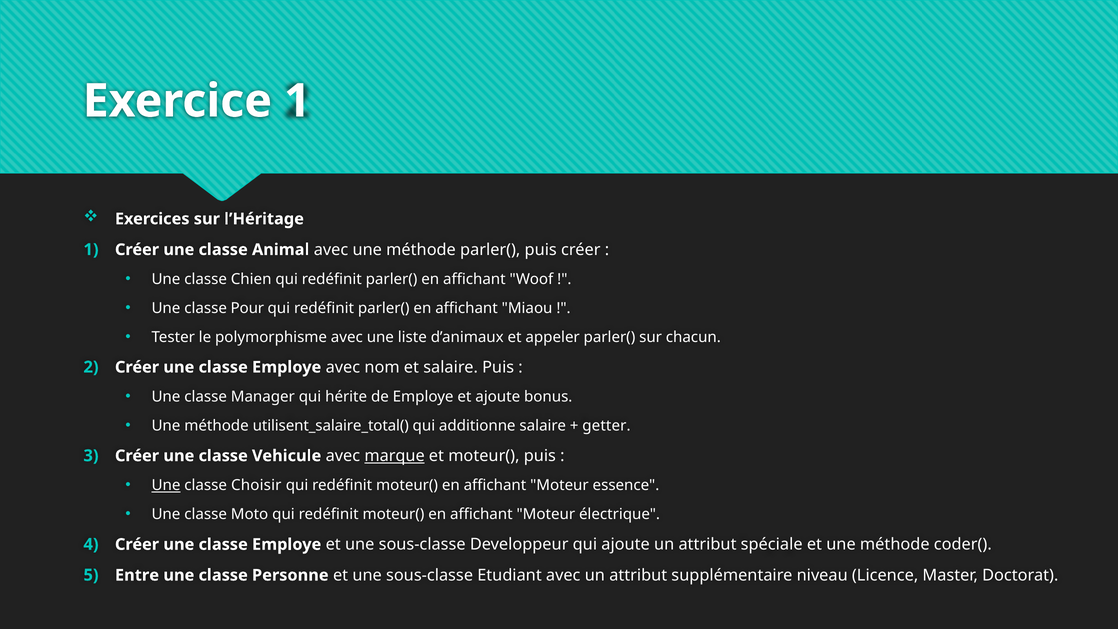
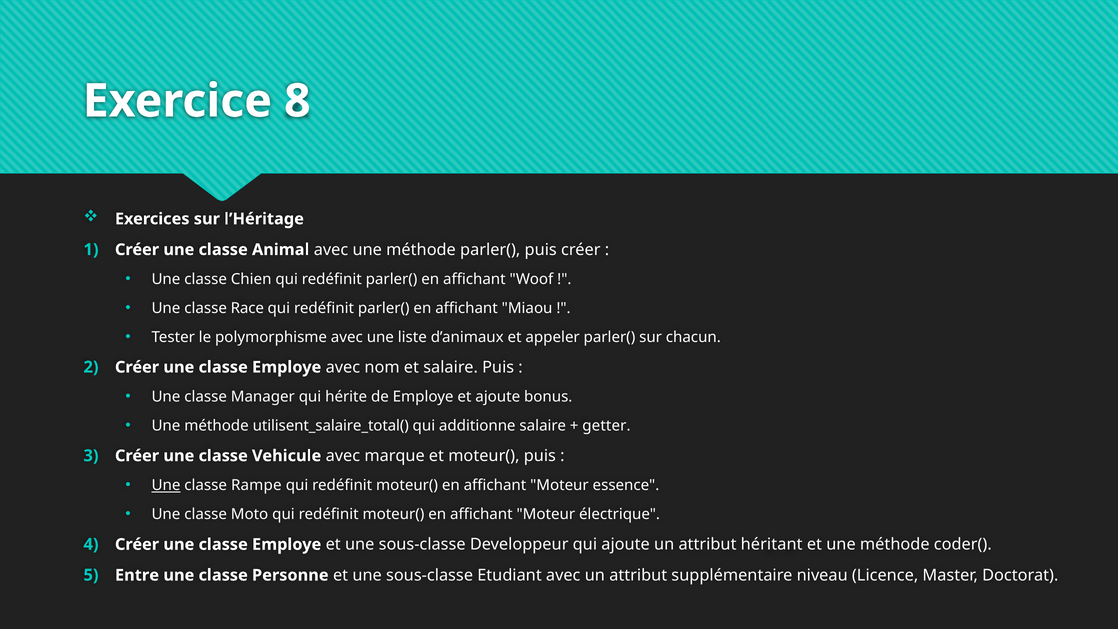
Exercice 1: 1 -> 8 (297, 101)
Pour: Pour -> Race (247, 308)
marque underline: present -> none (395, 456)
Choisir: Choisir -> Rampe (256, 485)
spéciale: spéciale -> héritant (772, 544)
